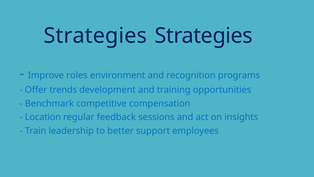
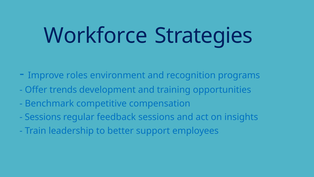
Strategies: Strategies -> Workforce (96, 36)
Location: Location -> Sessions (43, 117)
